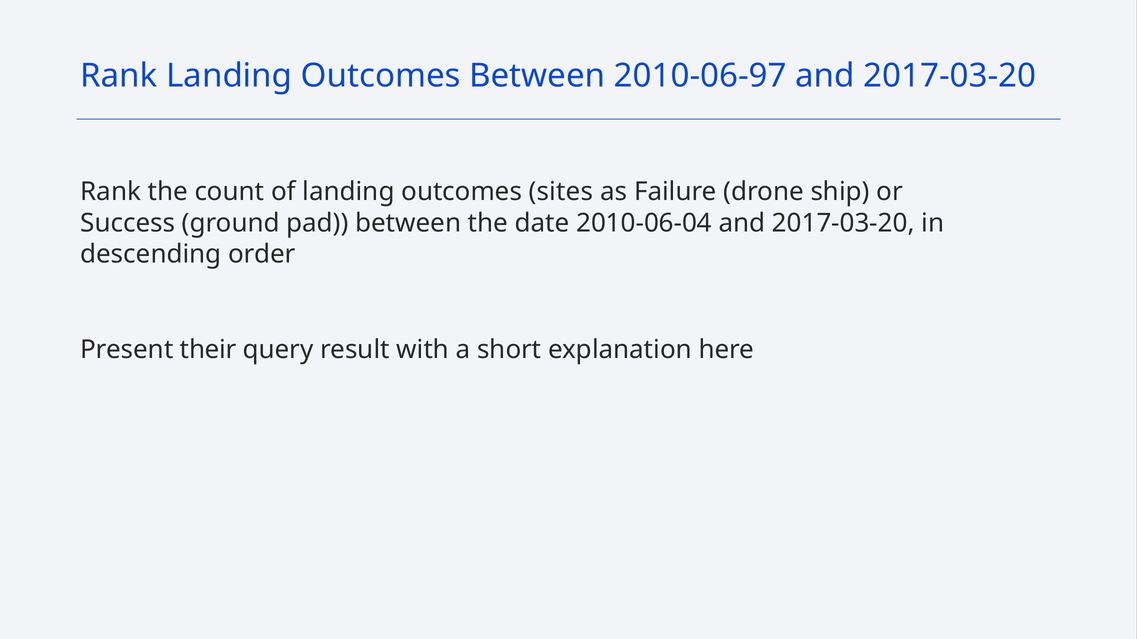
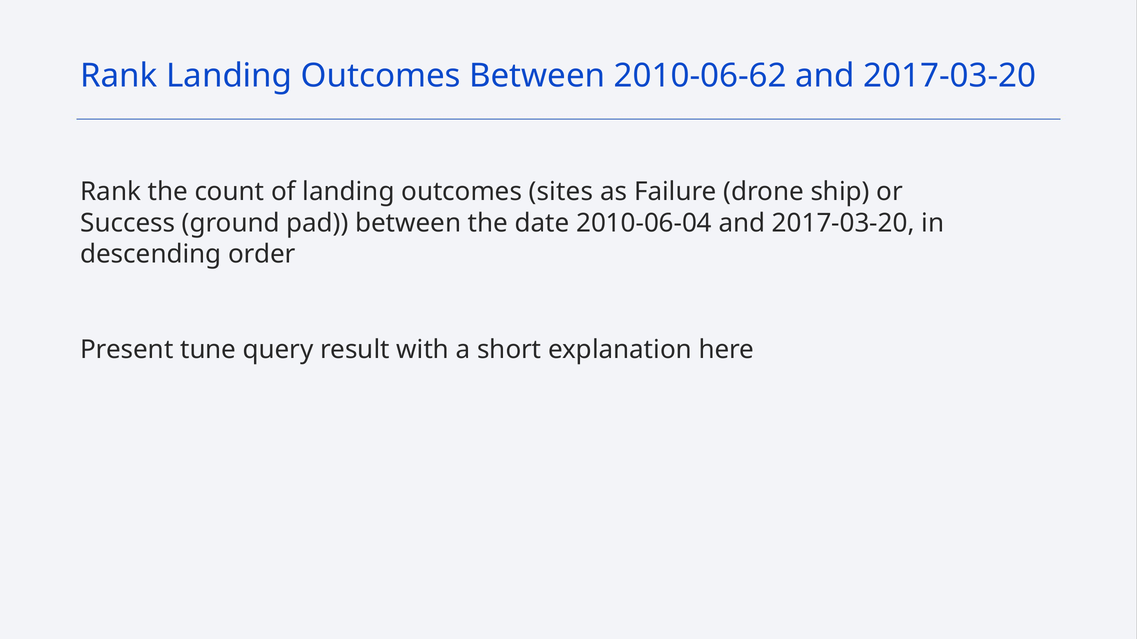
2010-06-97: 2010-06-97 -> 2010-06-62 (700, 76)
their: their -> tune (208, 350)
